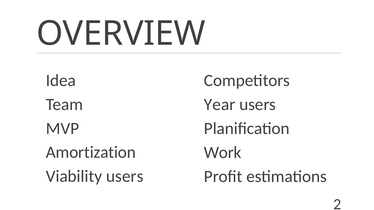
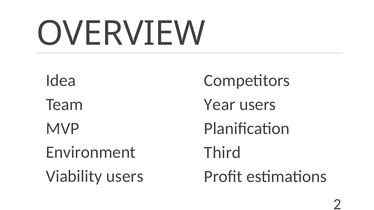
Amortization: Amortization -> Environment (91, 153)
Work: Work -> Third (222, 153)
